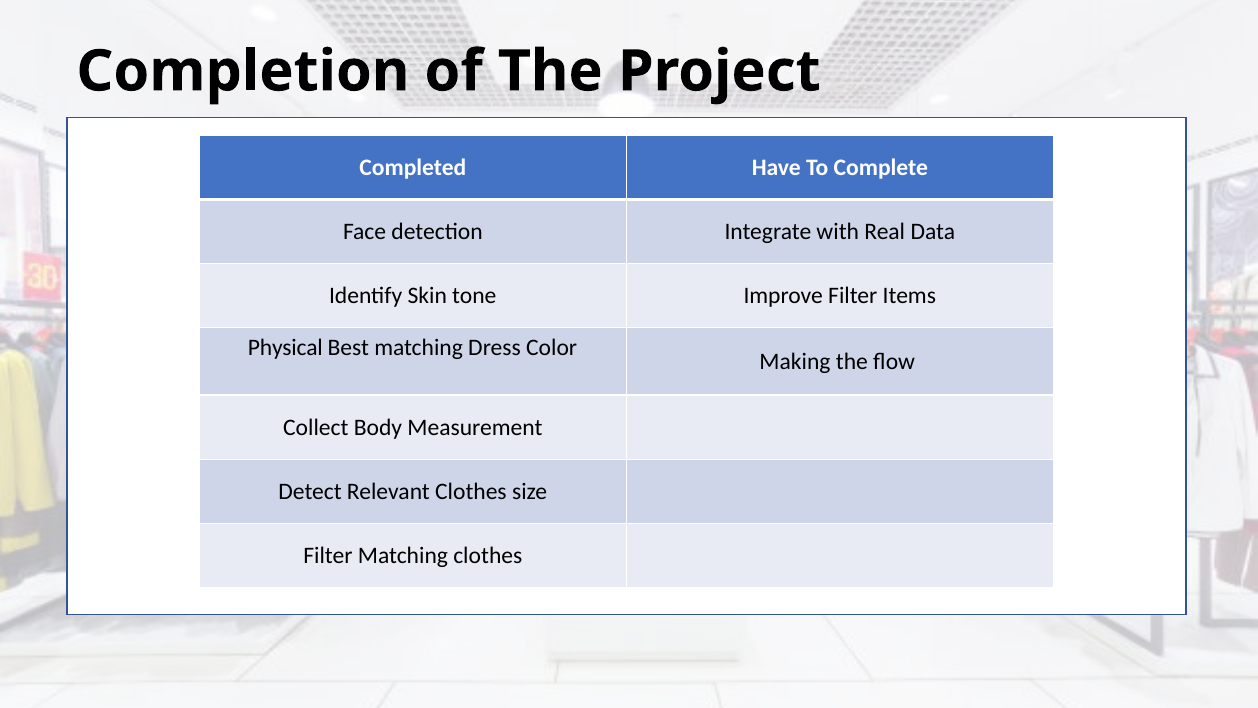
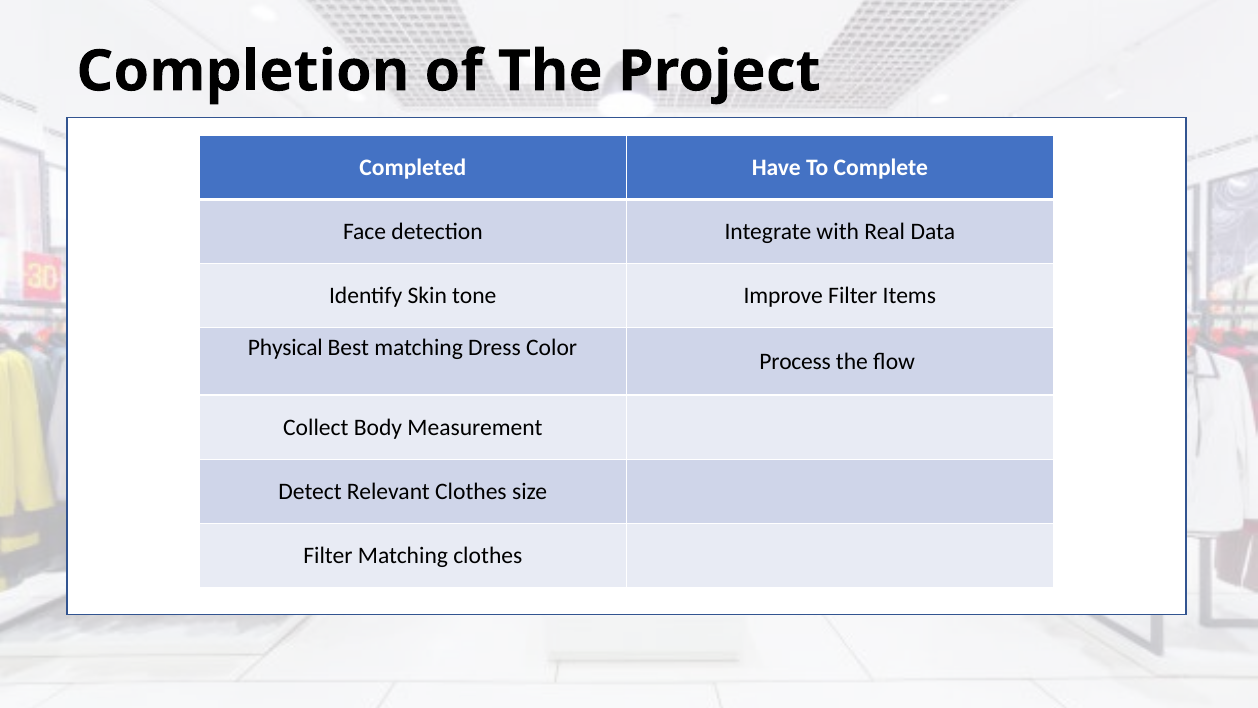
Making: Making -> Process (795, 362)
